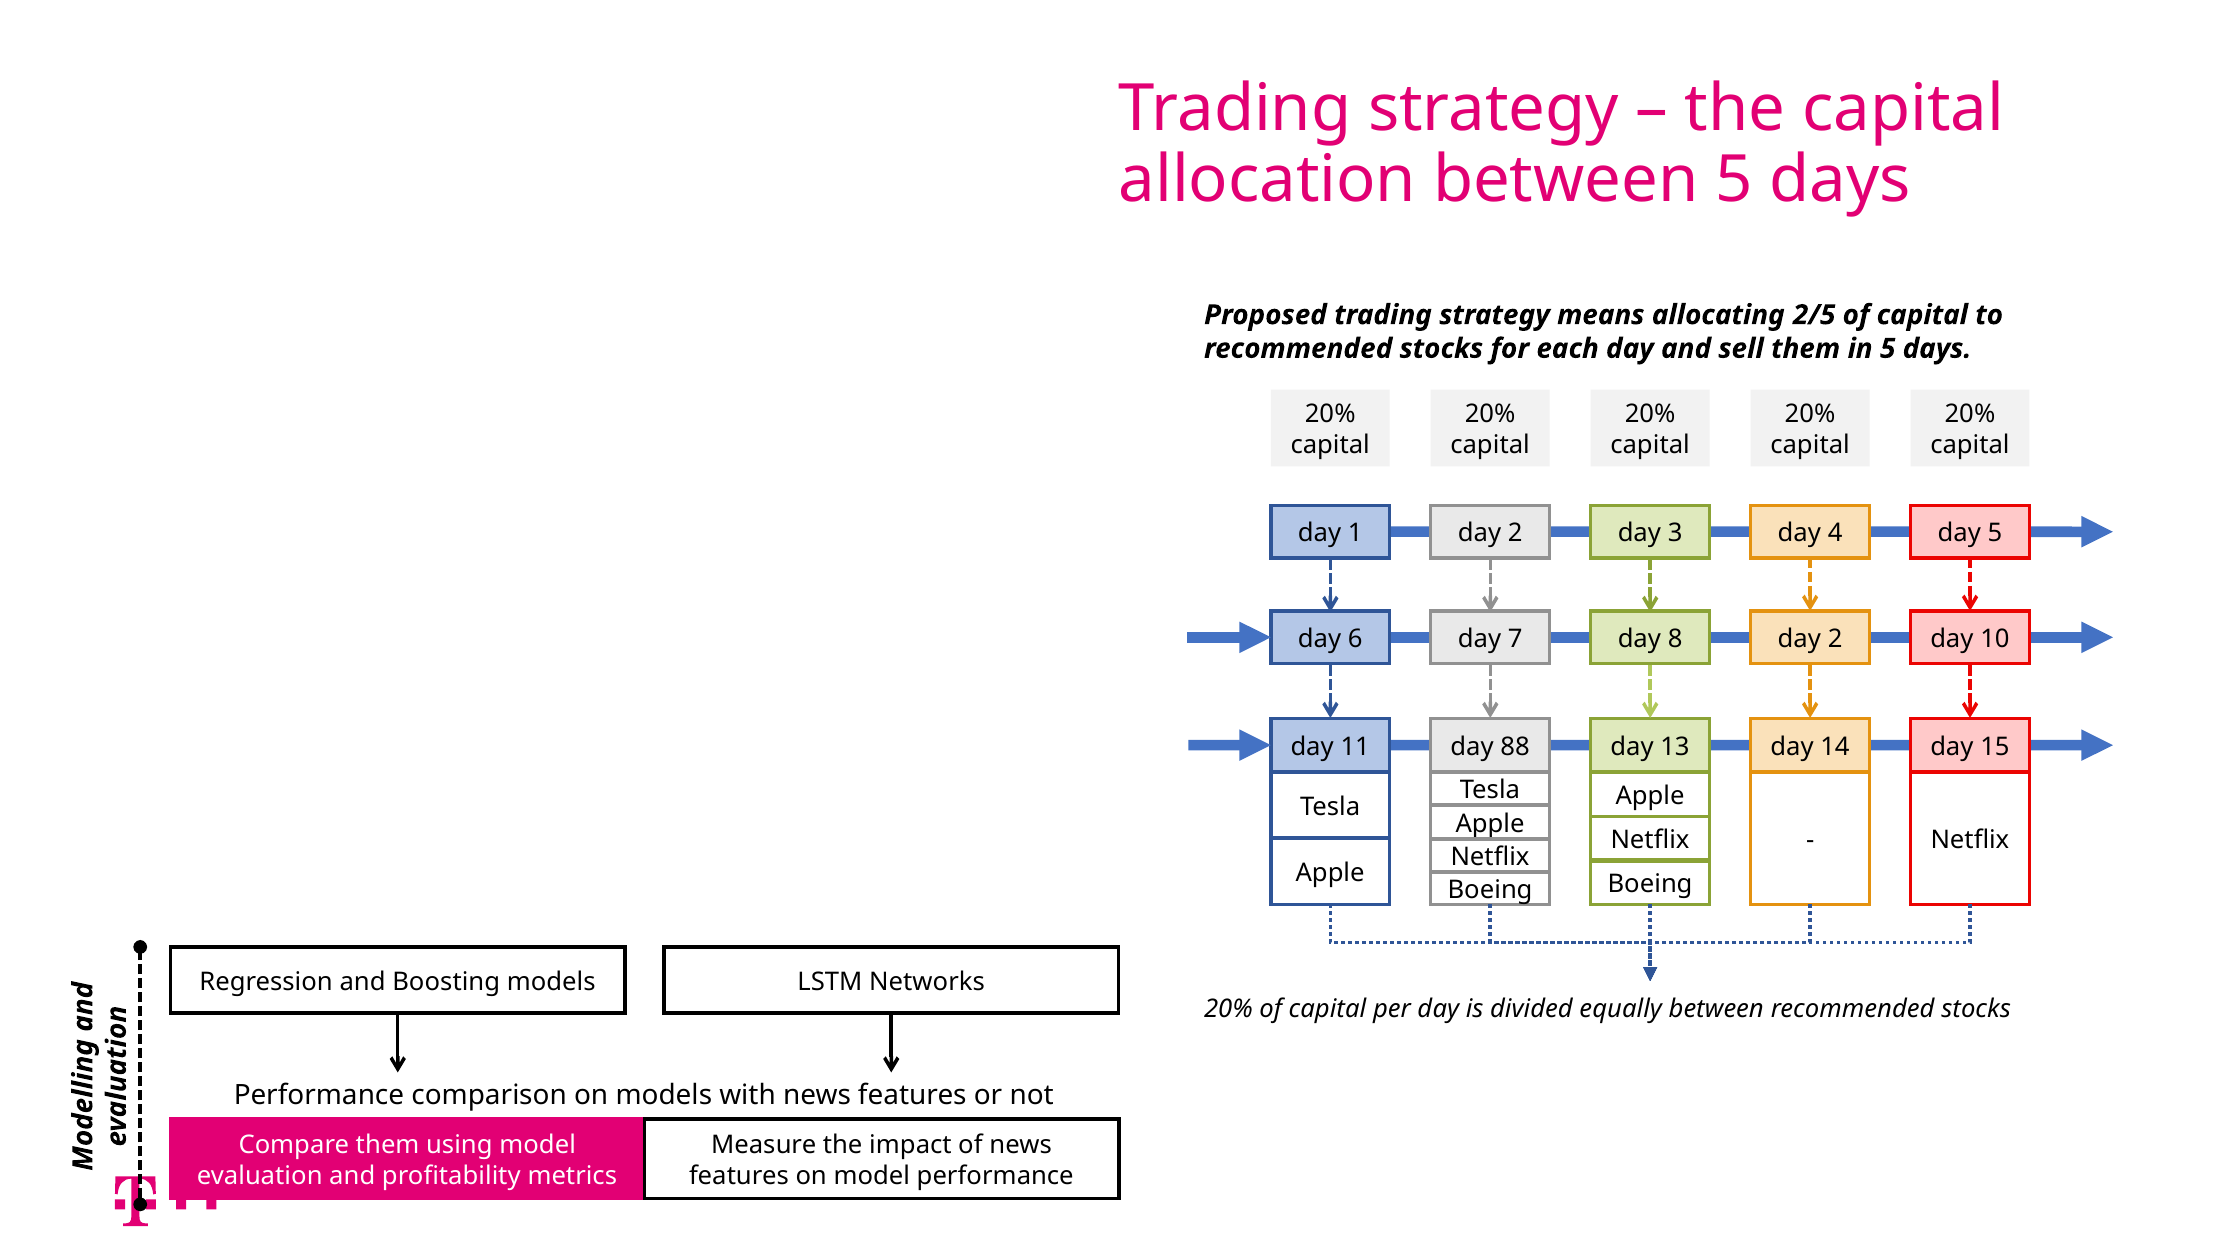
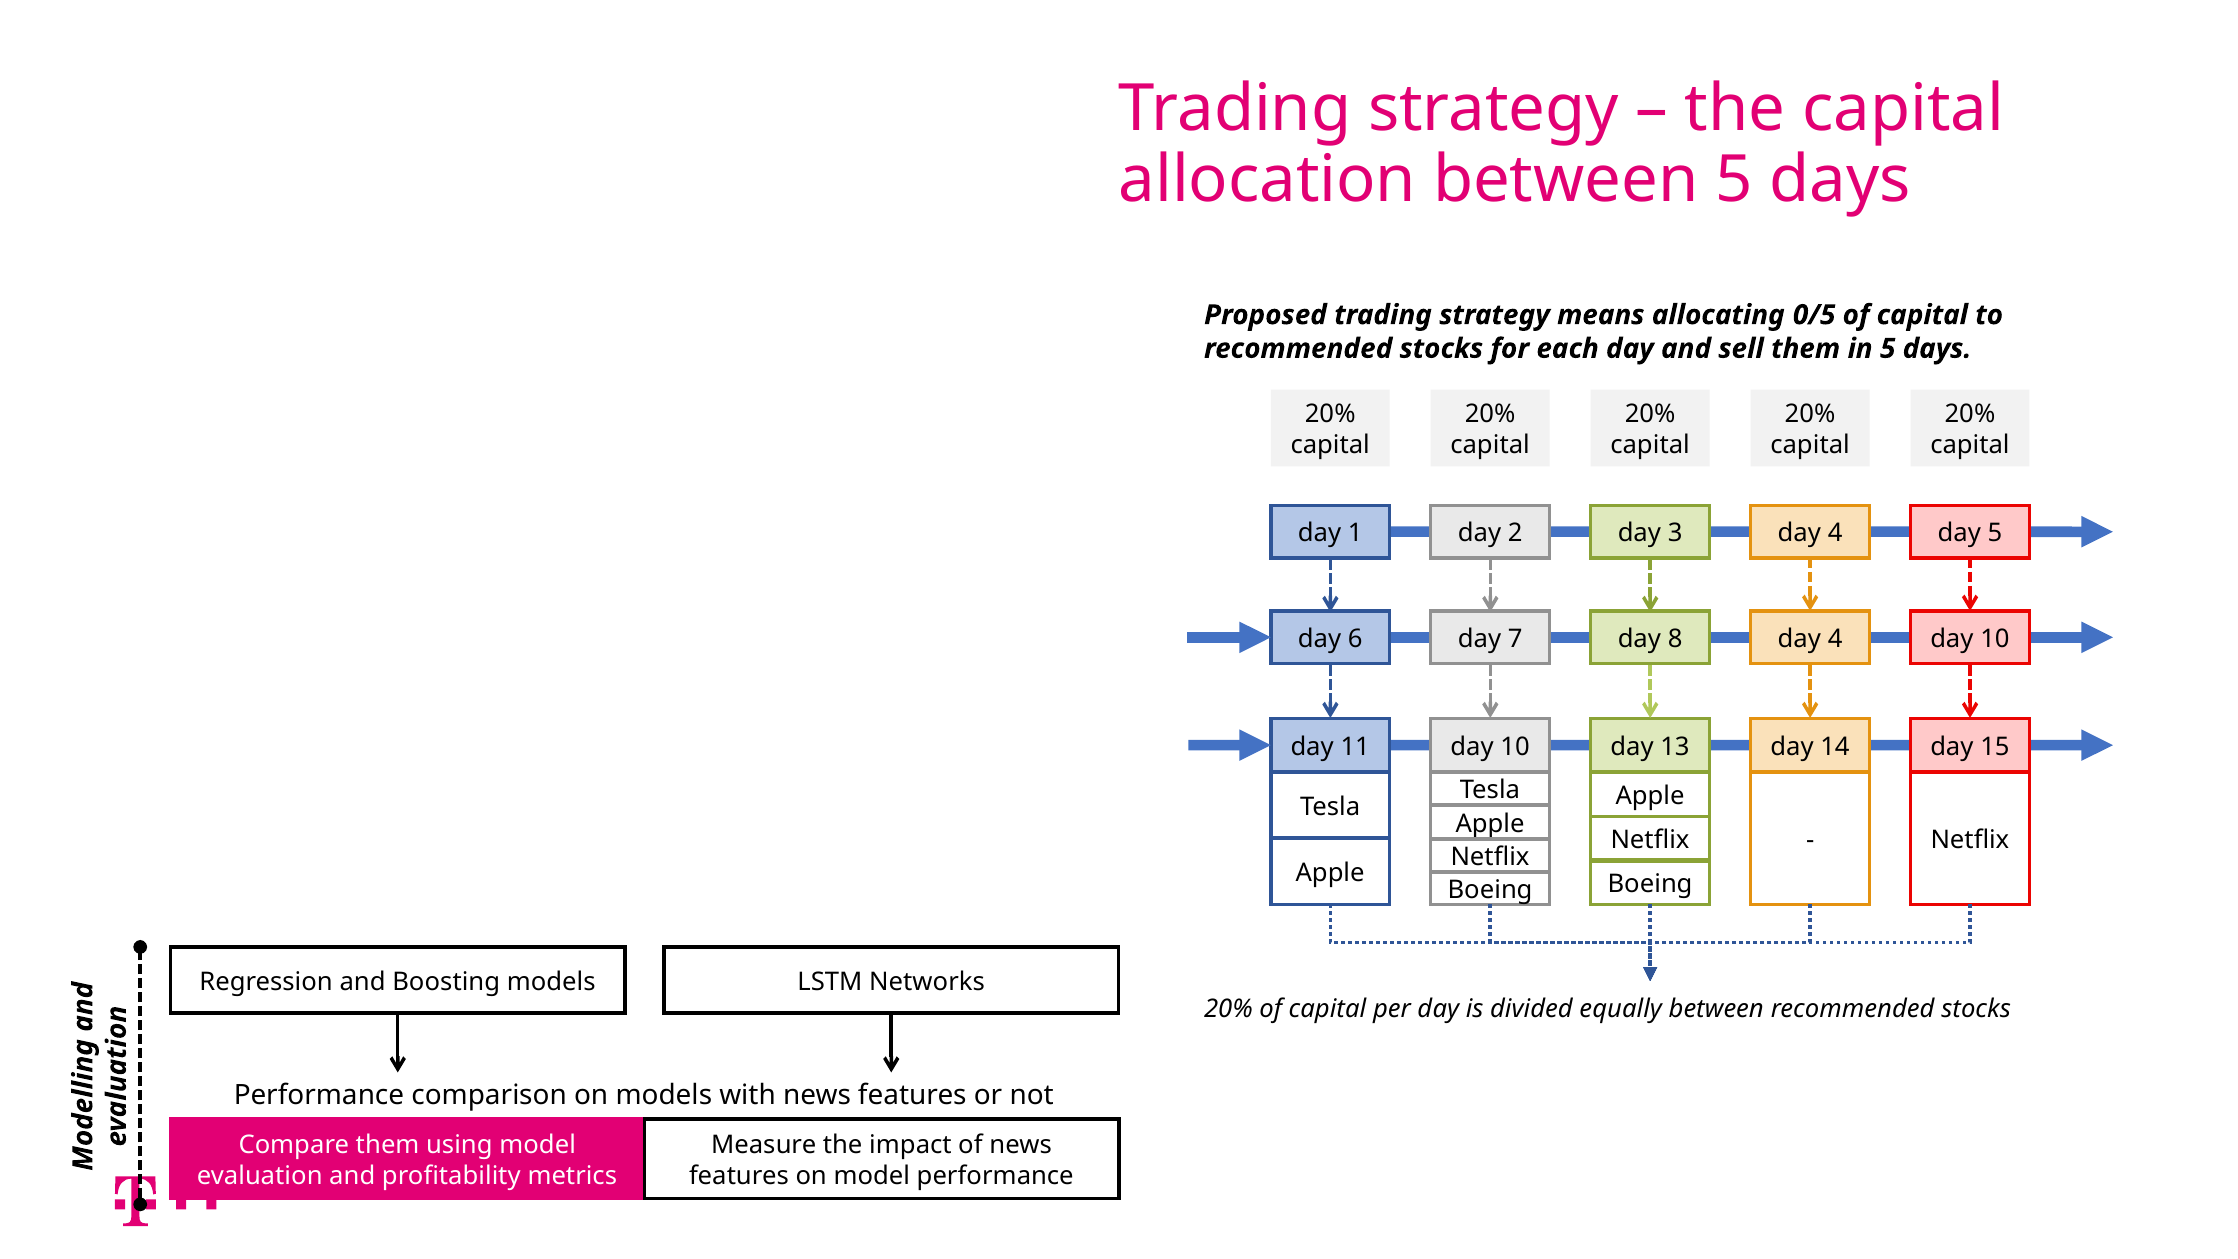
2/5: 2/5 -> 0/5 (1814, 315)
8 day 2: 2 -> 4 (1835, 639)
11 day 88: 88 -> 10 (1515, 747)
